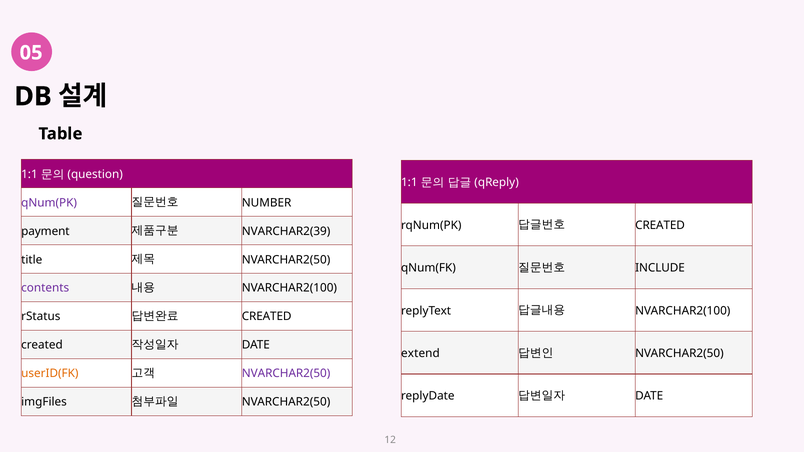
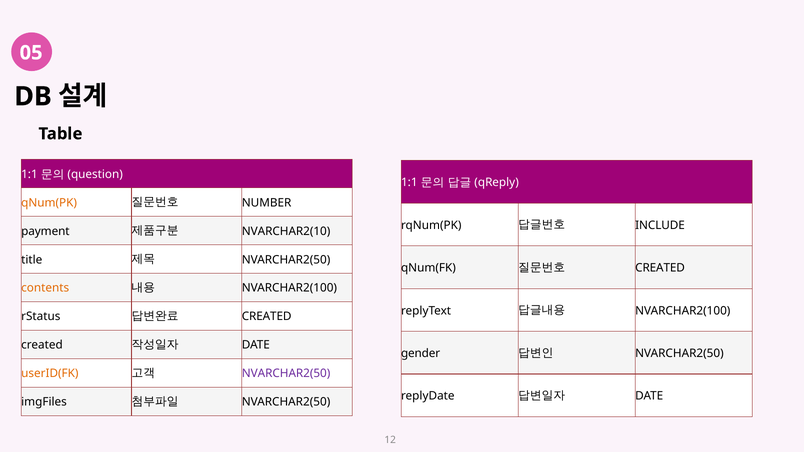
qNum(PK colour: purple -> orange (49, 203)
CREATED: CREATED -> INCLUDE (660, 225)
NVARCHAR2(39: NVARCHAR2(39 -> NVARCHAR2(10 (286, 231)
INCLUDE: INCLUDE -> CREATED (660, 268)
contents colour: purple -> orange (45, 288)
extend: extend -> gender (421, 354)
